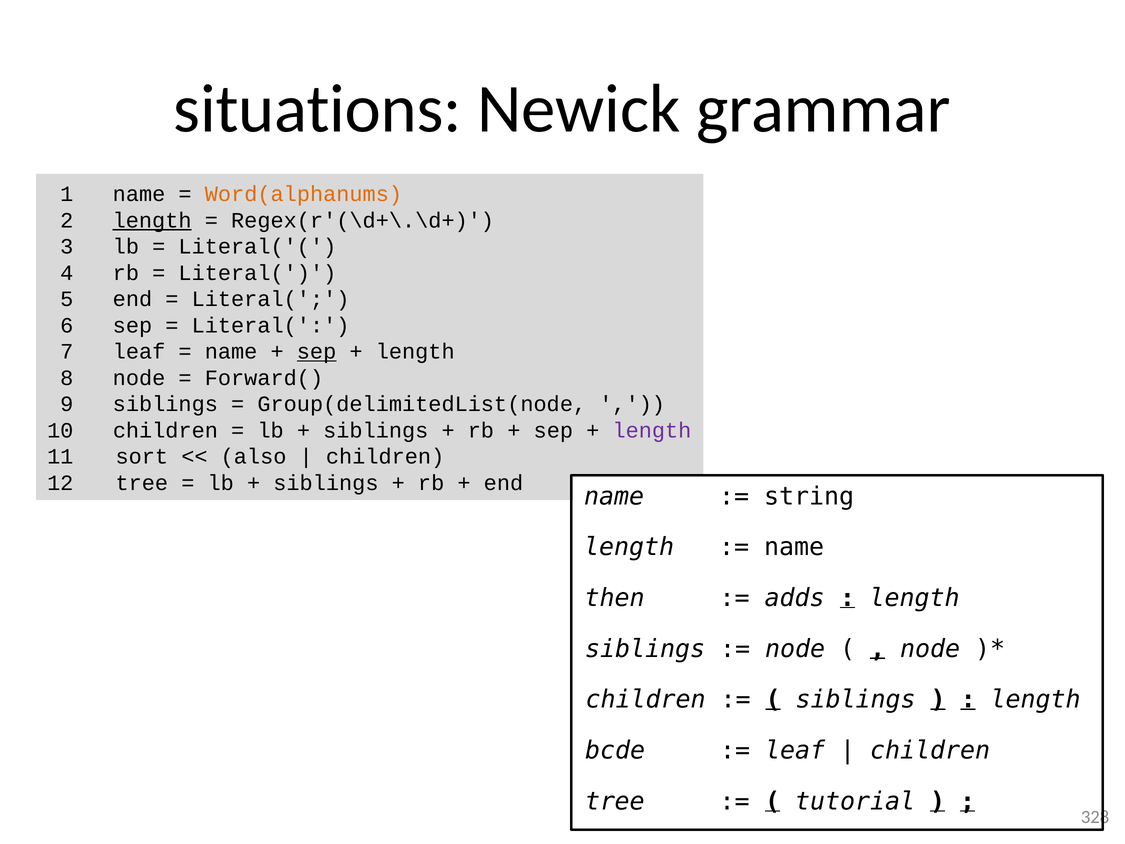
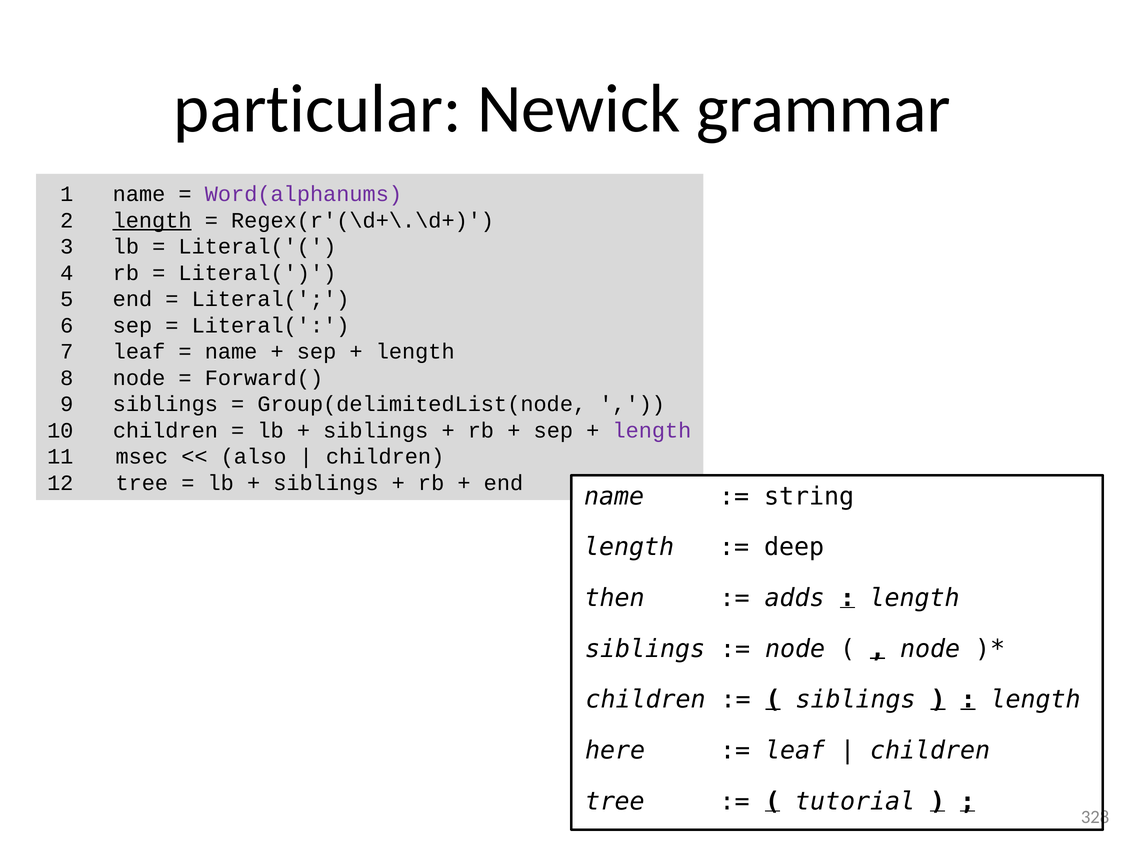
situations: situations -> particular (317, 109)
Word(alphanums colour: orange -> purple (303, 194)
sep underline: present -> none (317, 352)
sort: sort -> msec (142, 457)
name: name -> deep (794, 547)
bcde: bcde -> here (615, 750)
